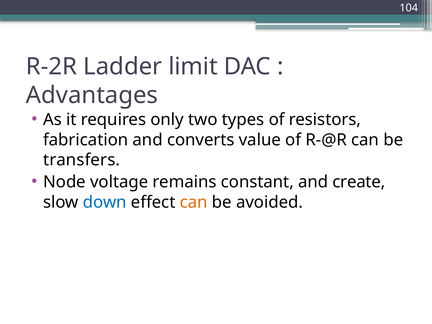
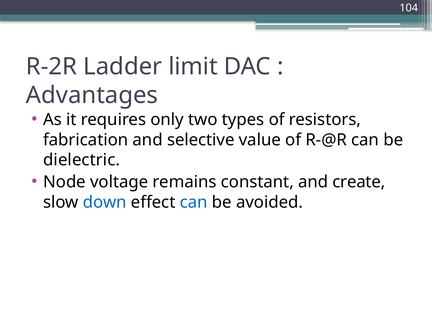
converts: converts -> selective (201, 140)
transfers: transfers -> dielectric (82, 160)
can colour: orange -> blue (194, 202)
